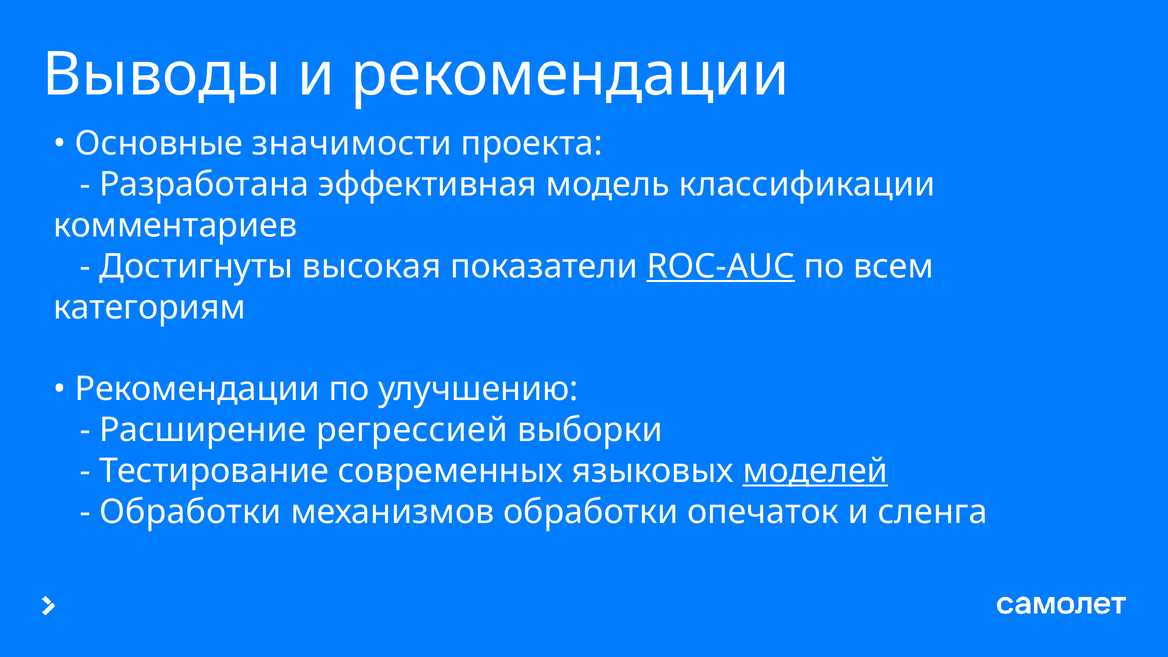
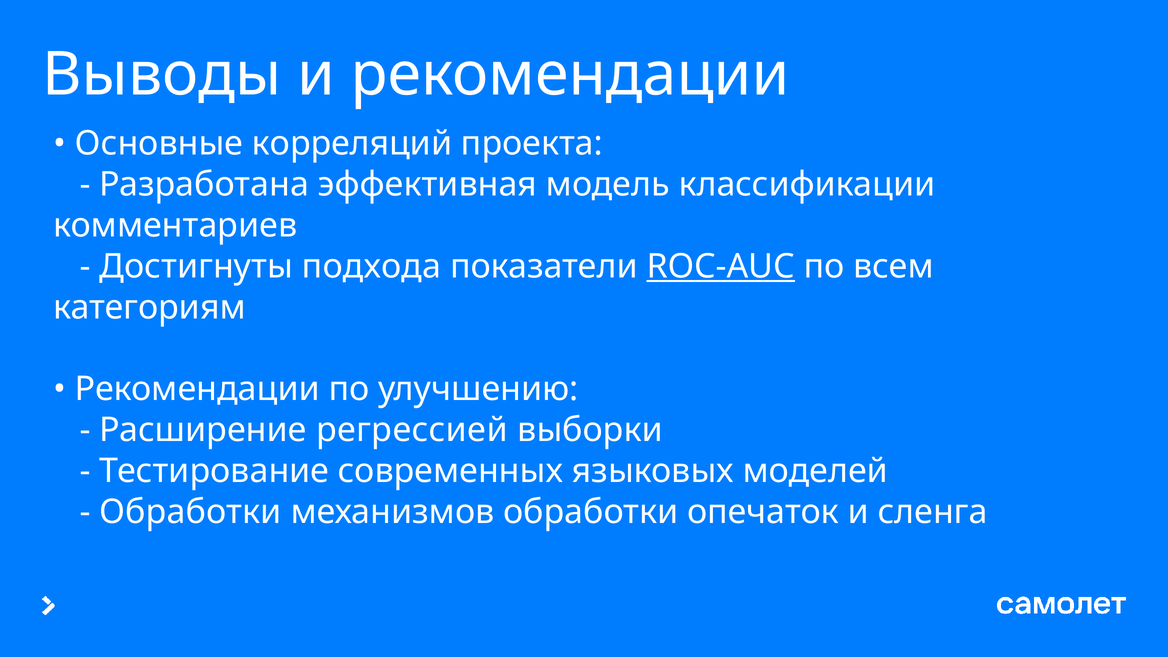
значимости: значимости -> корреляций (352, 144)
высокая: высокая -> подхода (371, 266)
моделей underline: present -> none (815, 471)
